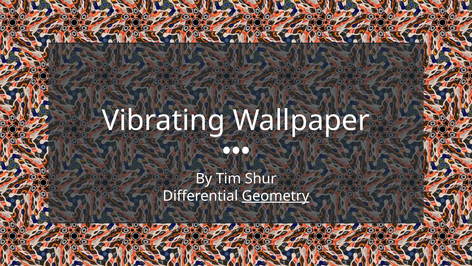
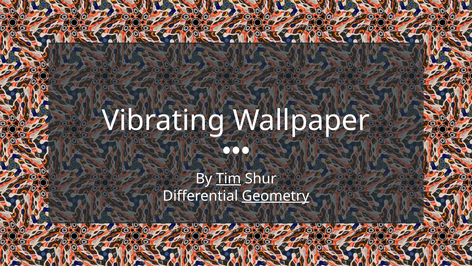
Tim underline: none -> present (228, 178)
